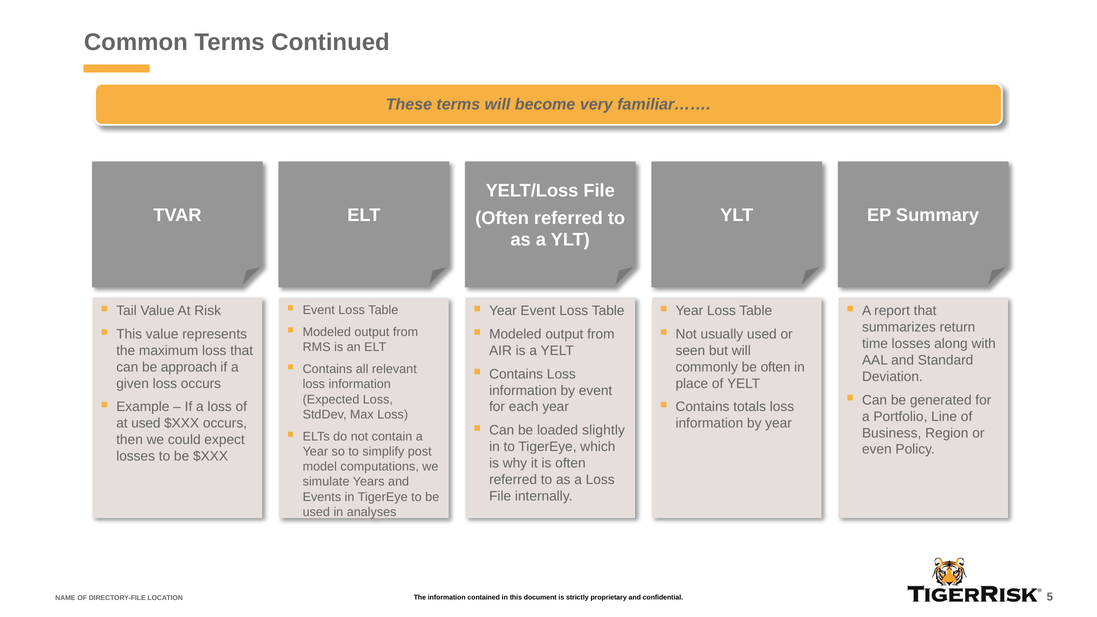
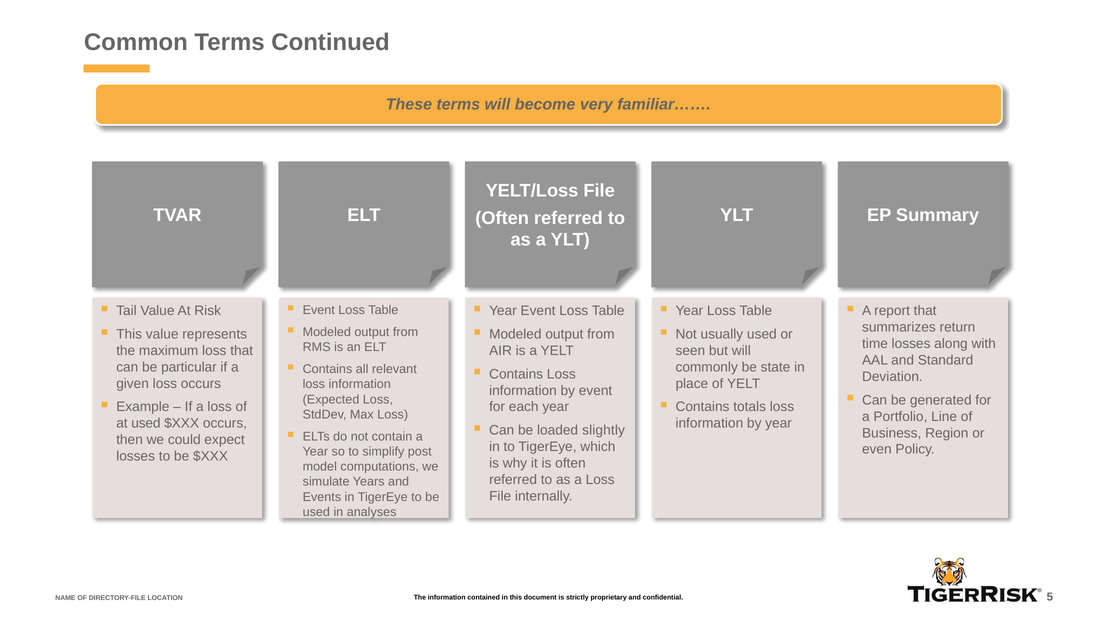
approach: approach -> particular (189, 367)
be often: often -> state (776, 367)
